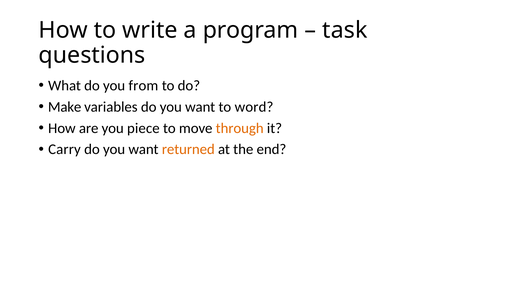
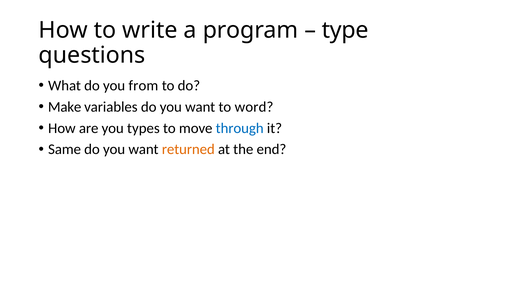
task: task -> type (345, 30)
piece: piece -> types (143, 128)
through colour: orange -> blue (240, 128)
Carry: Carry -> Same (65, 149)
